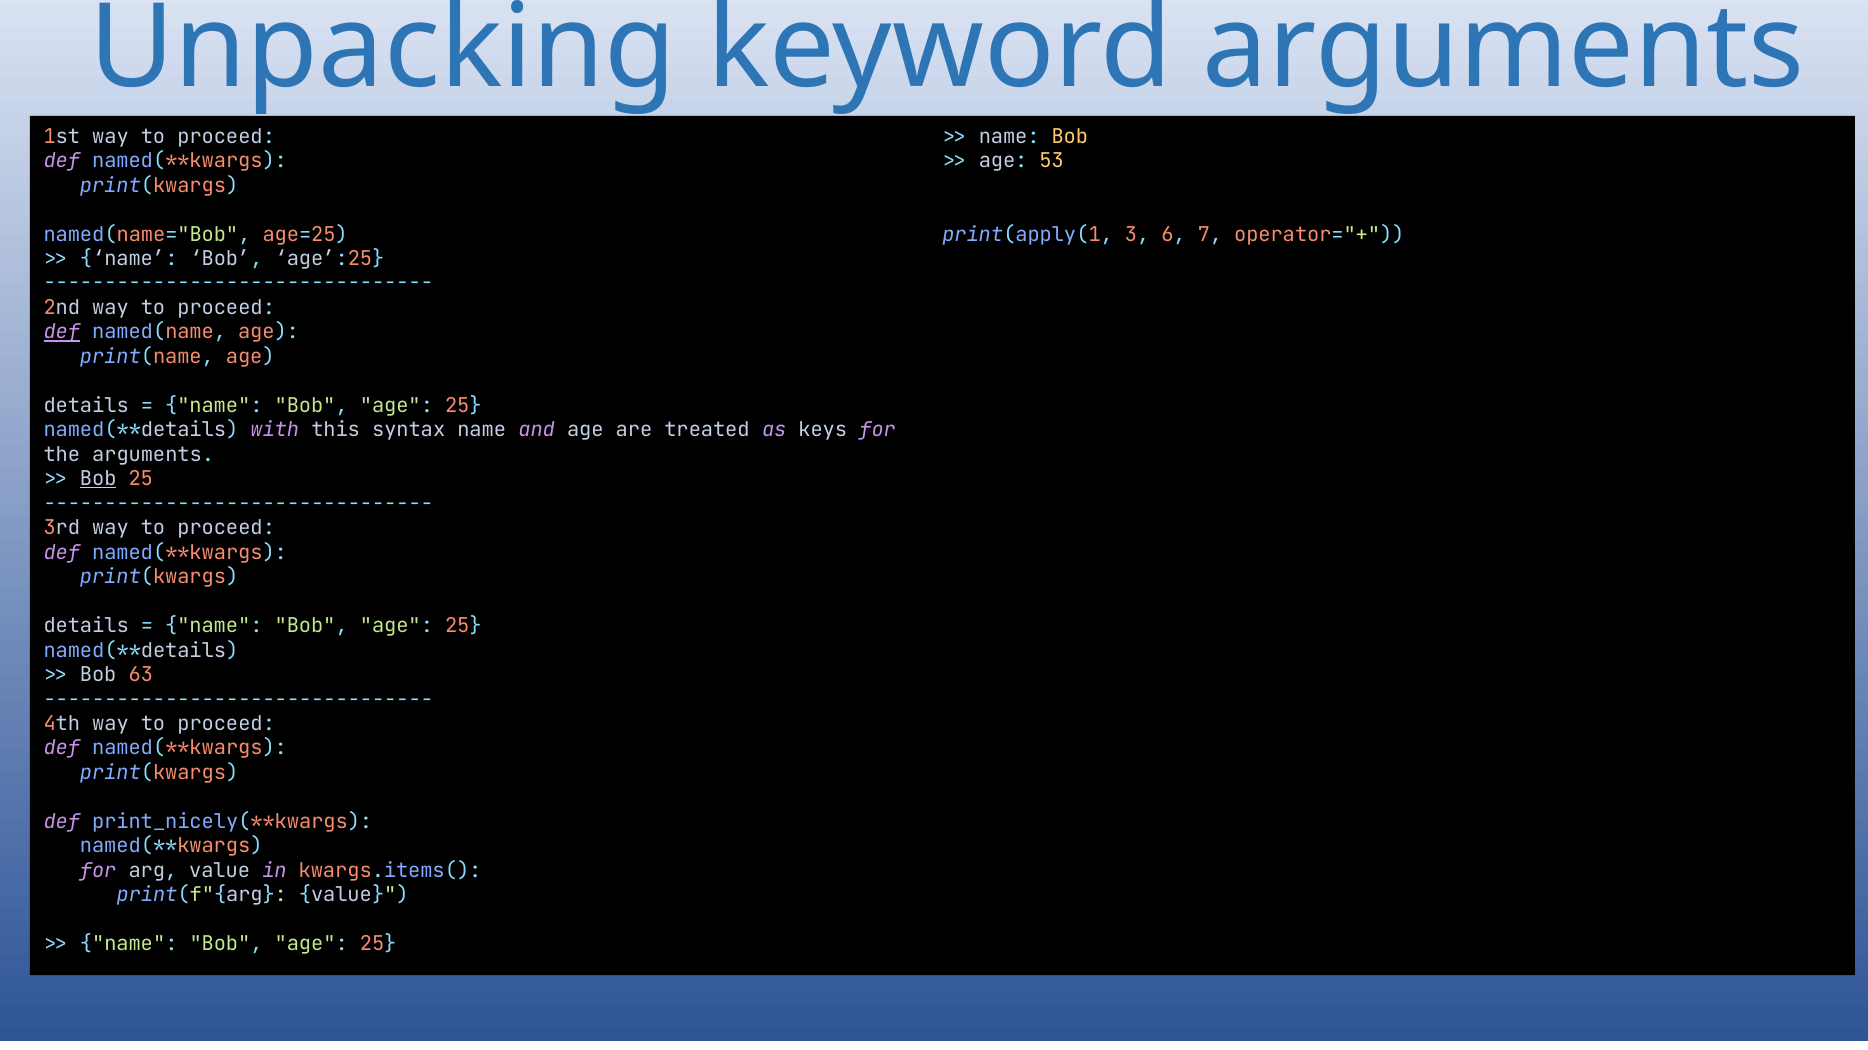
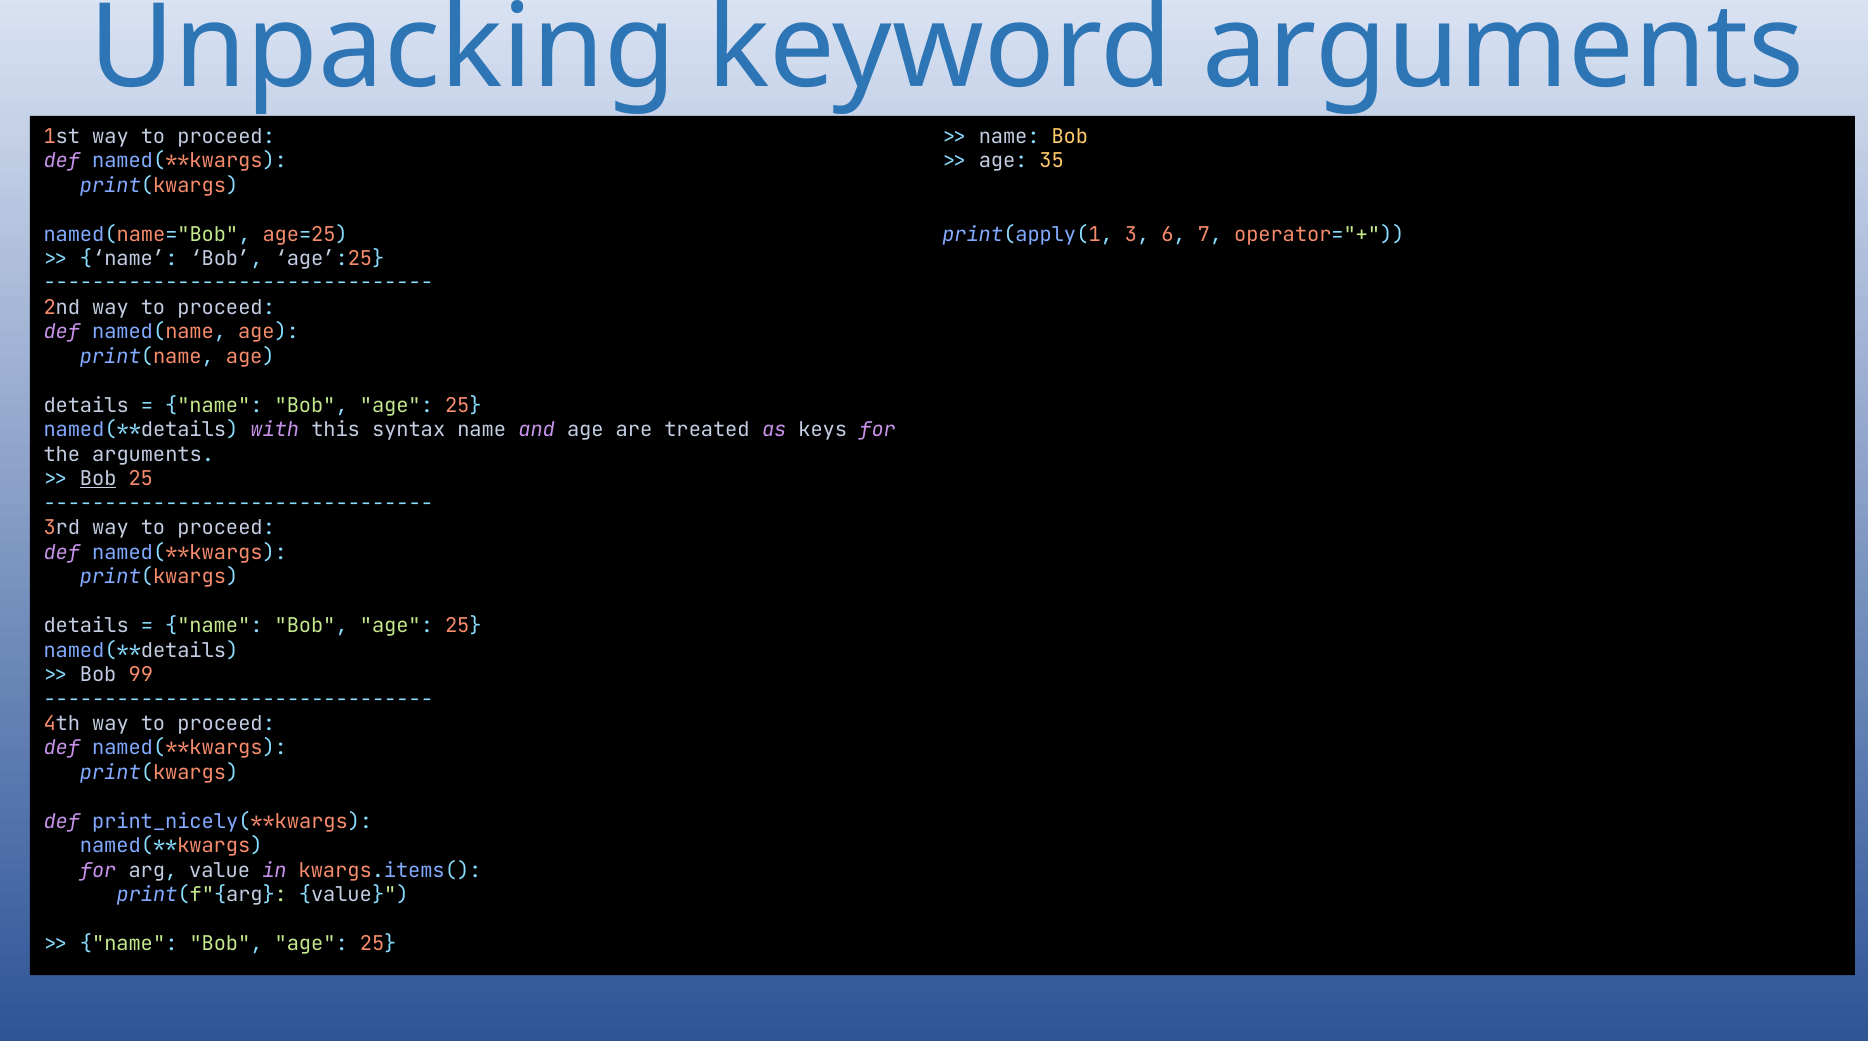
53: 53 -> 35 (1052, 161)
def underline: present -> none (62, 332)
63: 63 -> 99 (141, 675)
